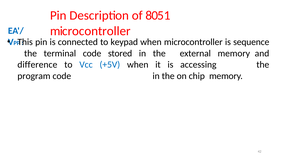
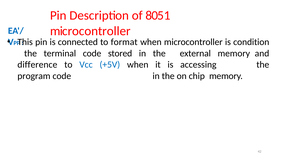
keypad: keypad -> format (124, 42)
sequence: sequence -> condition (251, 42)
